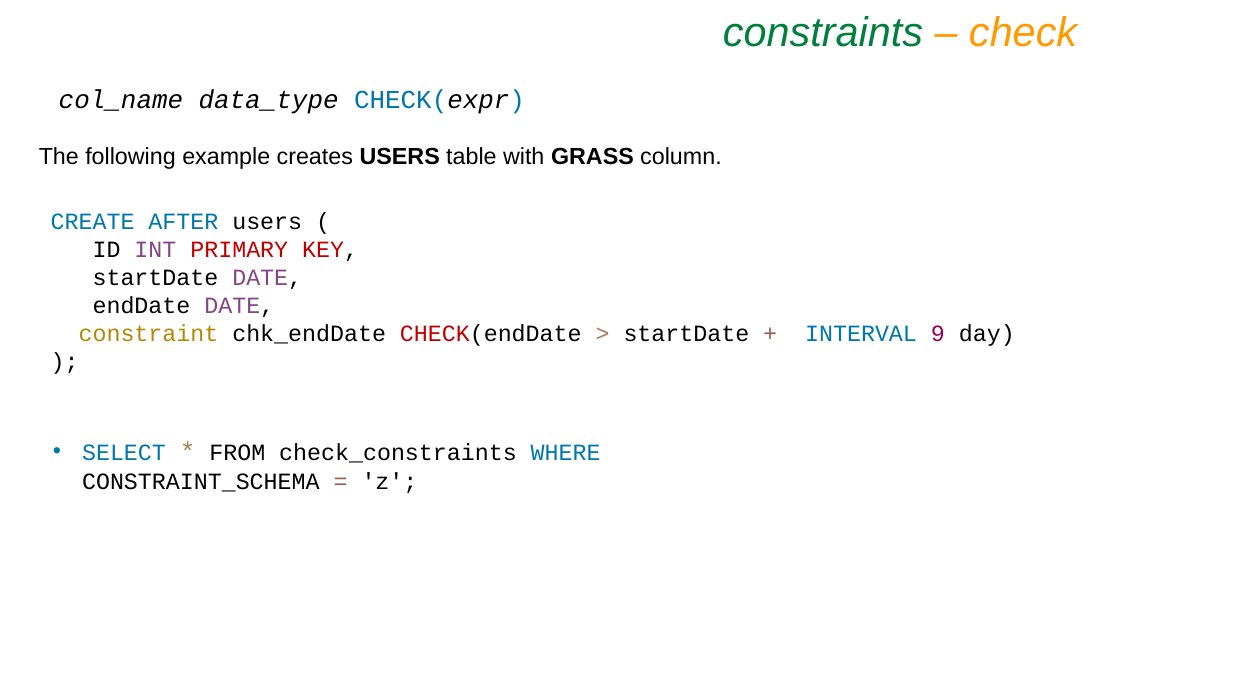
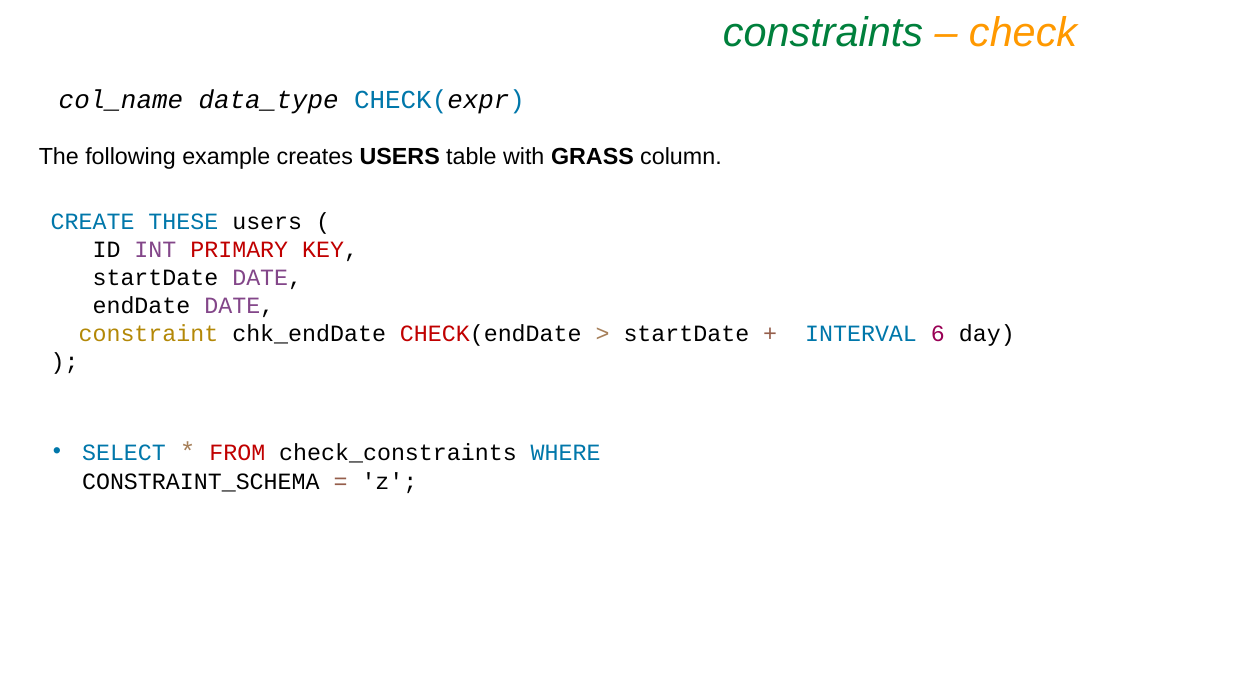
AFTER: AFTER -> THESE (183, 222)
9: 9 -> 6 (938, 334)
FROM colour: black -> red (237, 453)
